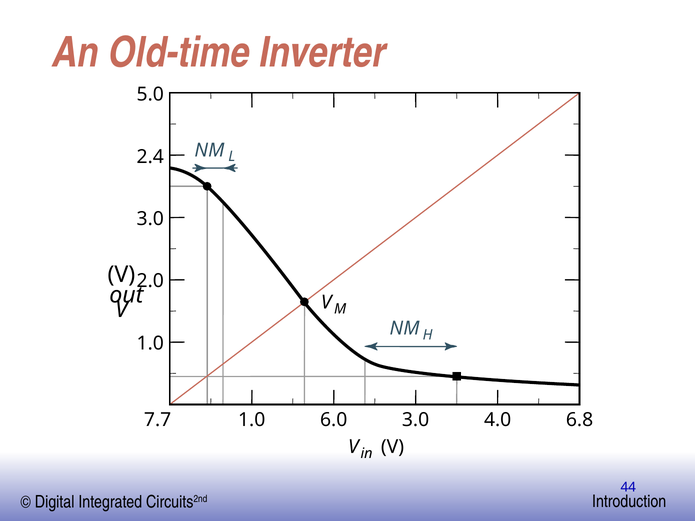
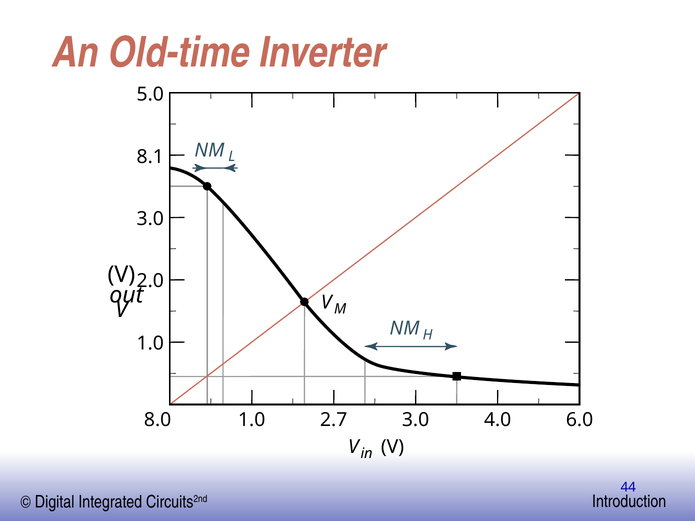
2.4: 2.4 -> 8.1 (150, 157)
7.7: 7.7 -> 8.0 (158, 420)
6.0: 6.0 -> 2.7 (334, 420)
6.8: 6.8 -> 6.0 (580, 420)
